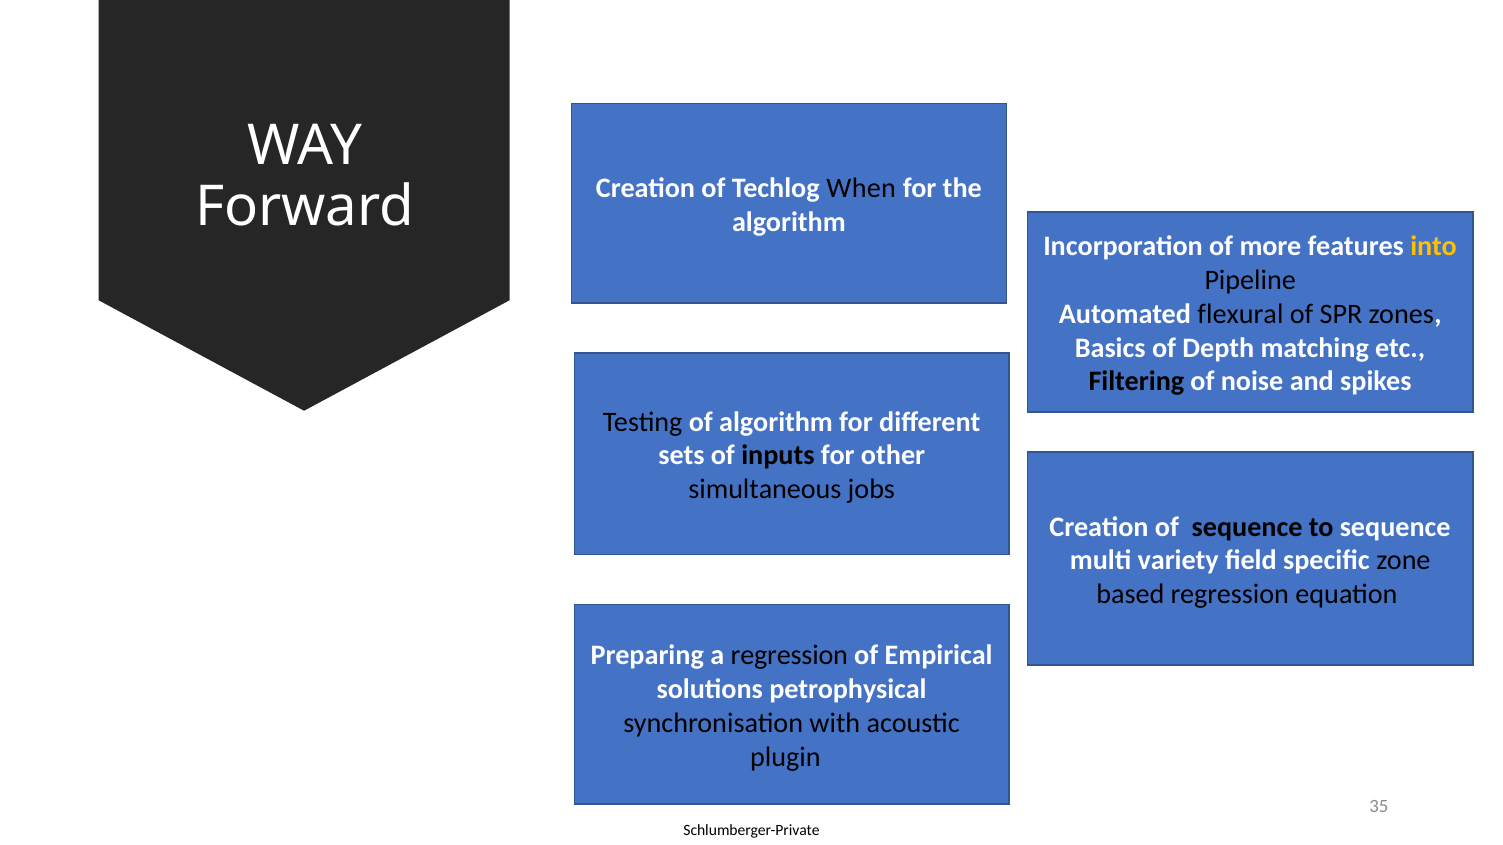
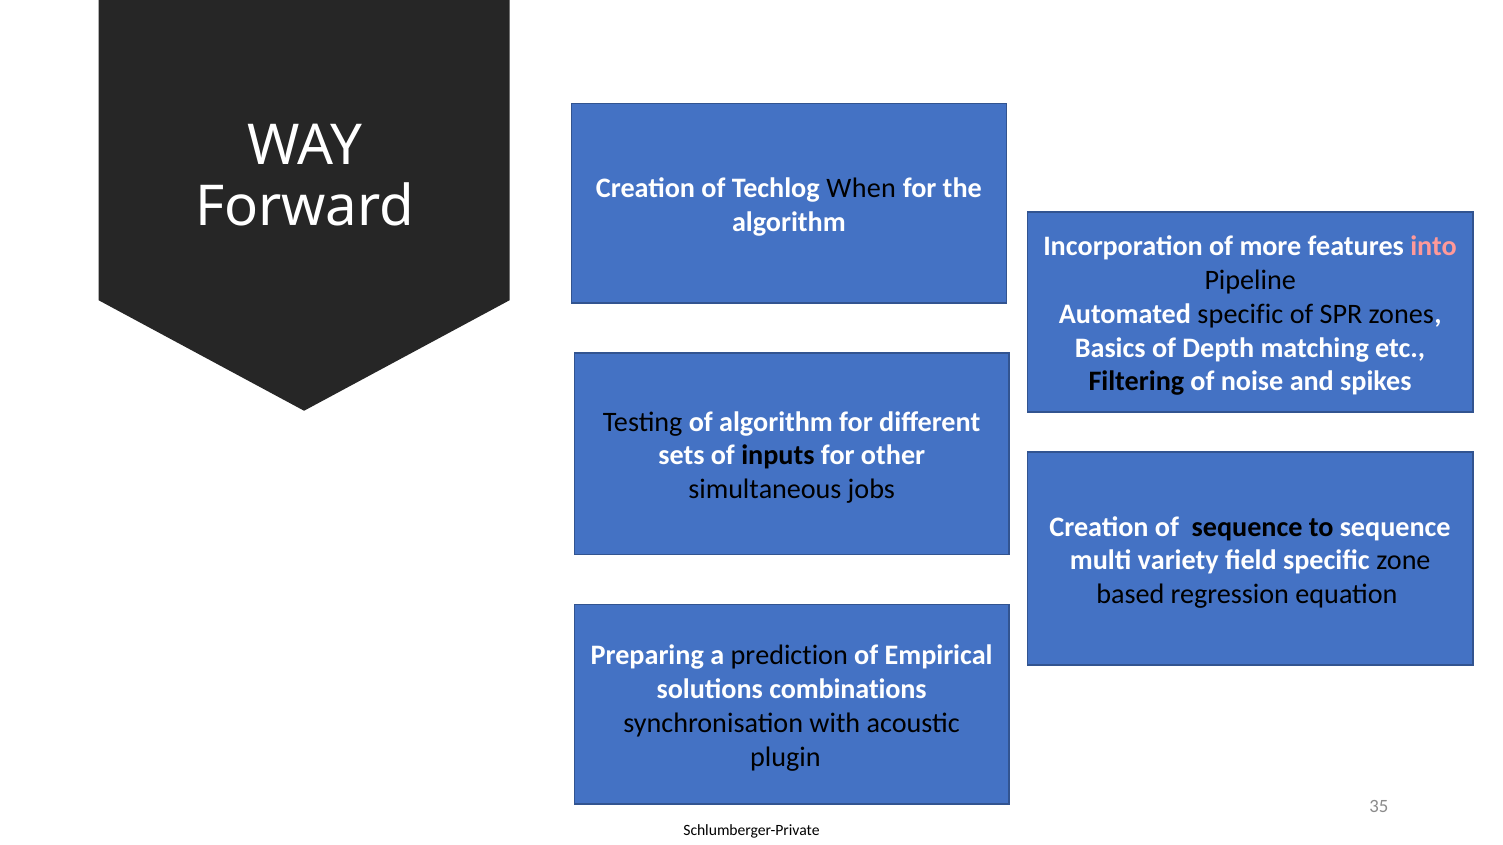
into colour: yellow -> pink (1434, 247)
Automated flexural: flexural -> specific (1240, 314)
a regression: regression -> prediction (789, 656)
petrophysical: petrophysical -> combinations (848, 690)
